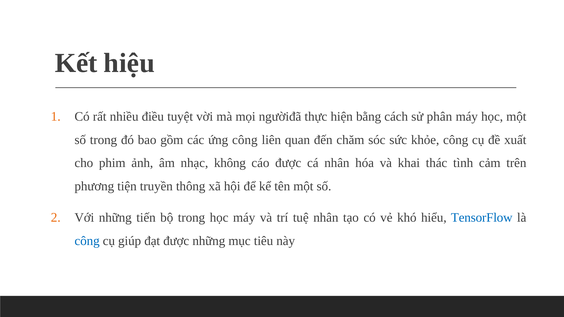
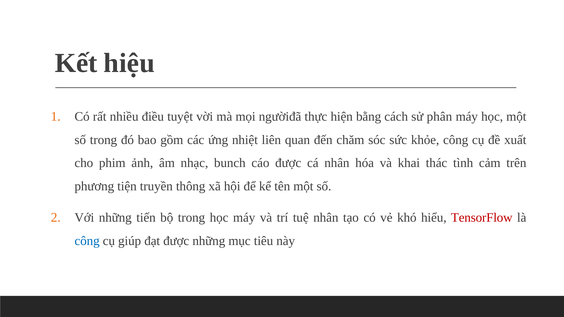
ứng công: công -> nhiệt (245, 140)
không: không -> bunch (230, 163)
TensorFlow colour: blue -> red (482, 218)
